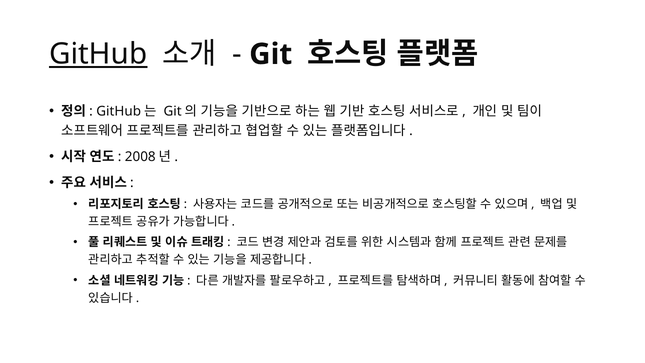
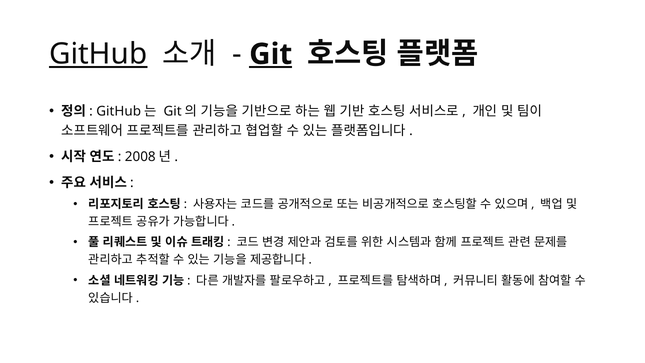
Git underline: none -> present (271, 54)
